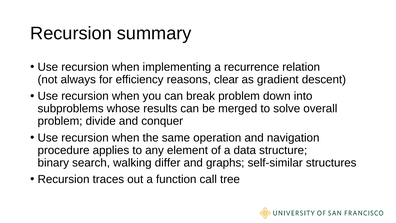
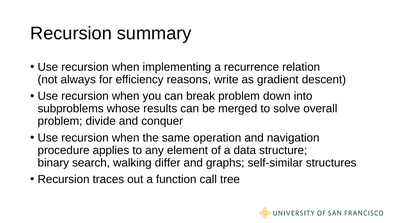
clear: clear -> write (226, 79)
